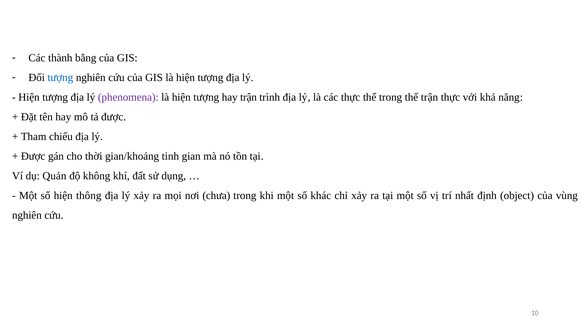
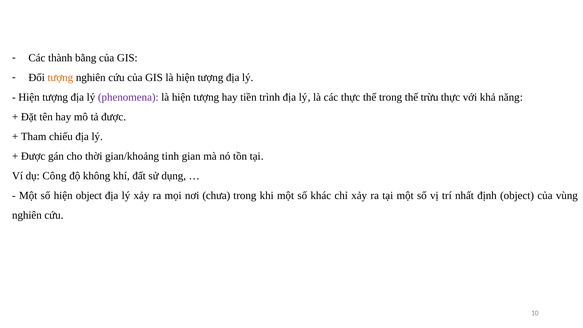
tượng colour: blue -> orange (60, 78)
hay trận: trận -> tiền (248, 97)
thế trận: trận -> trừu (430, 97)
Quản: Quản -> Công (54, 176)
hiện thông: thông -> object (89, 196)
